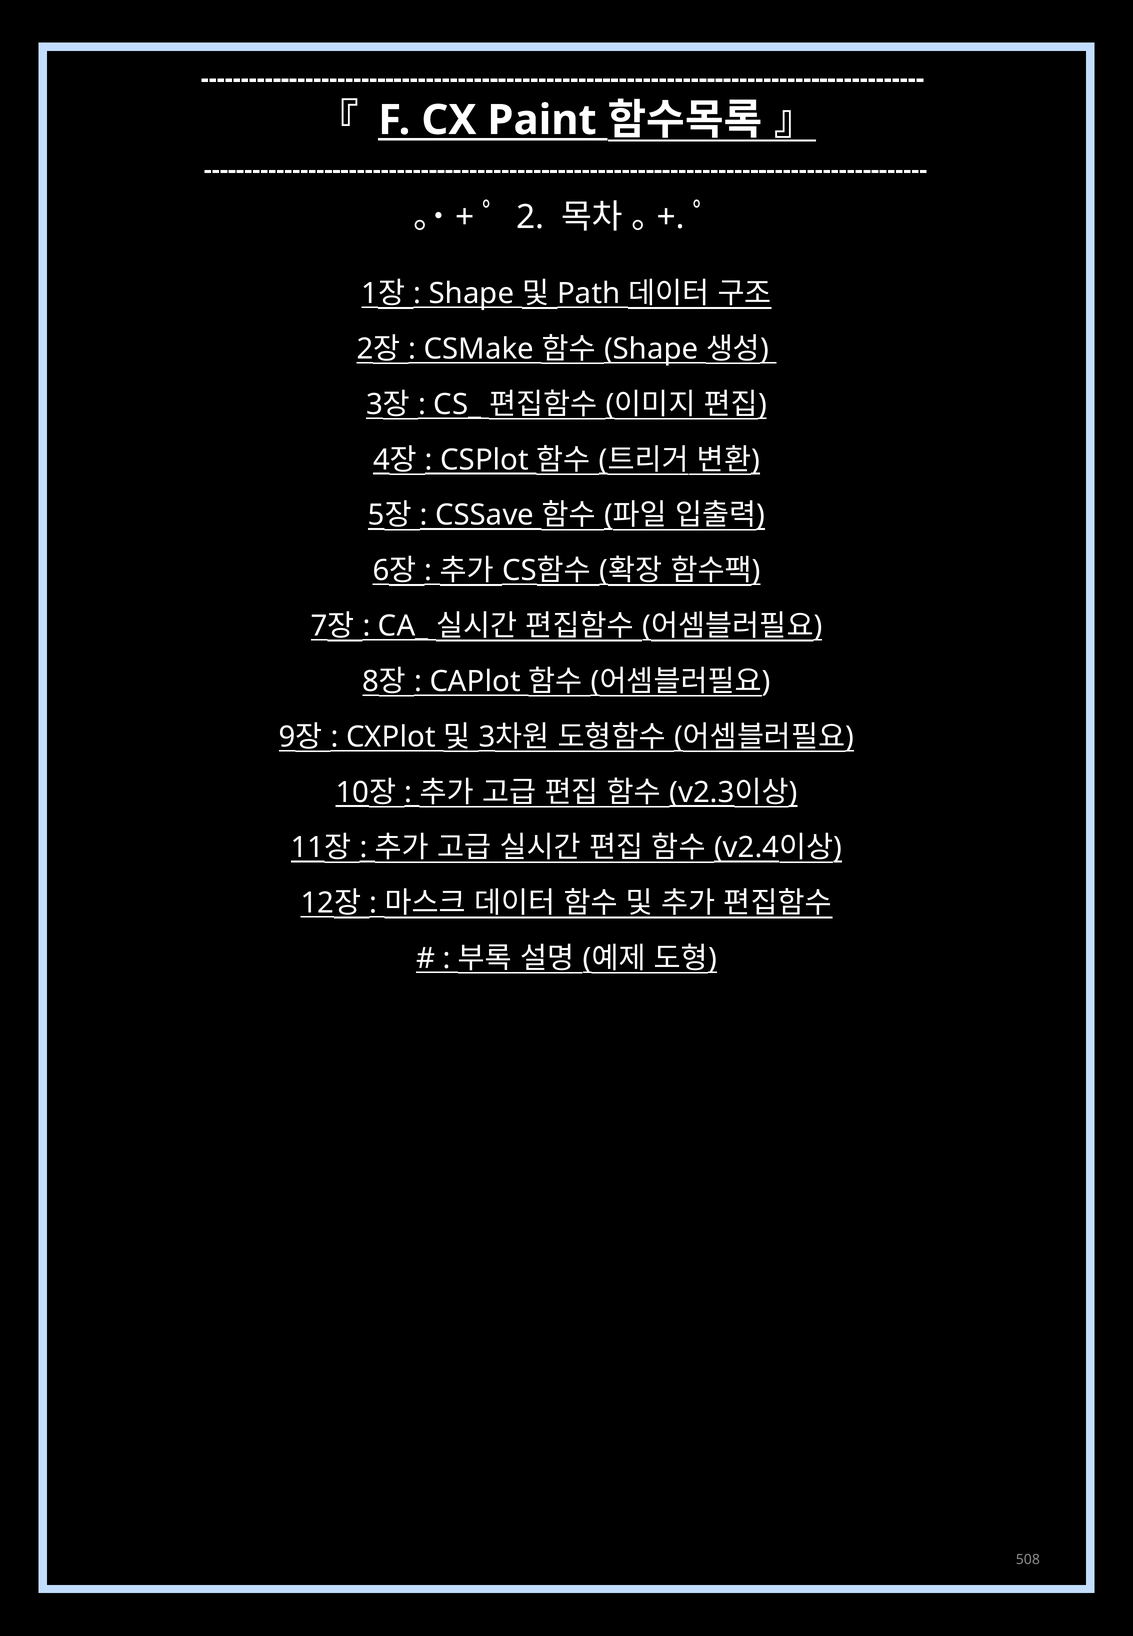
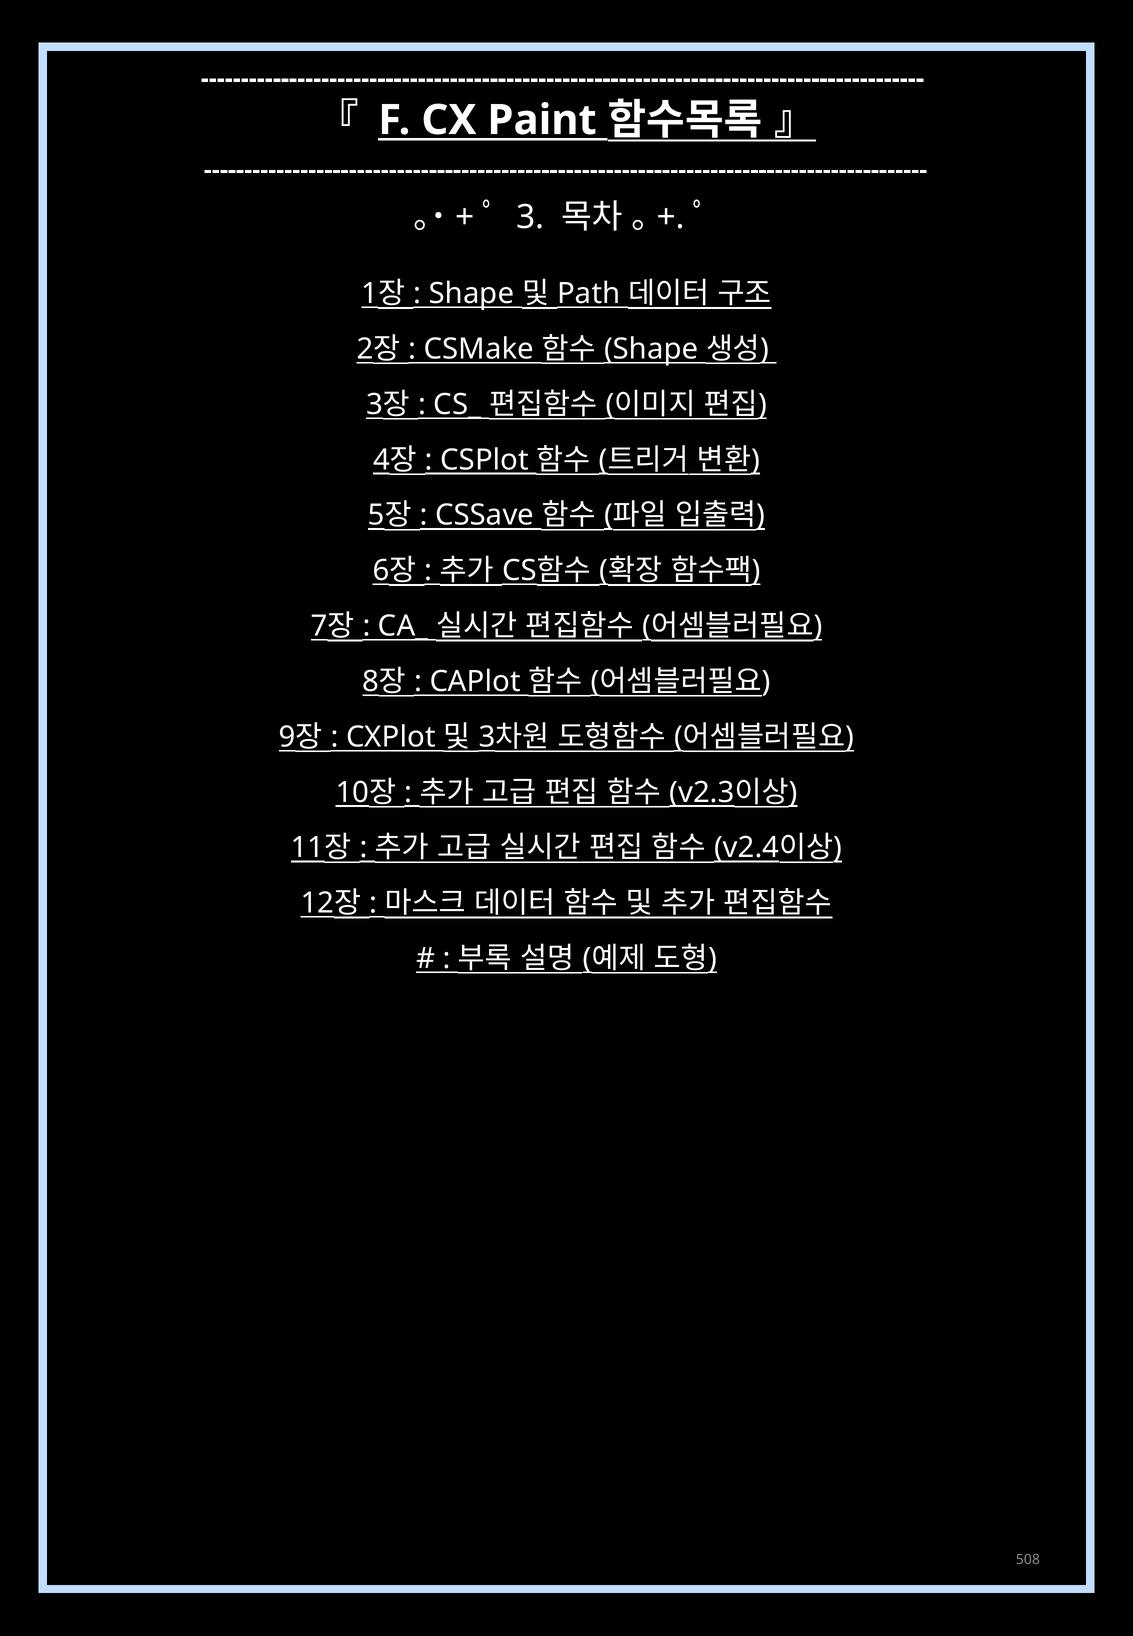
2: 2 -> 3 (530, 217)
